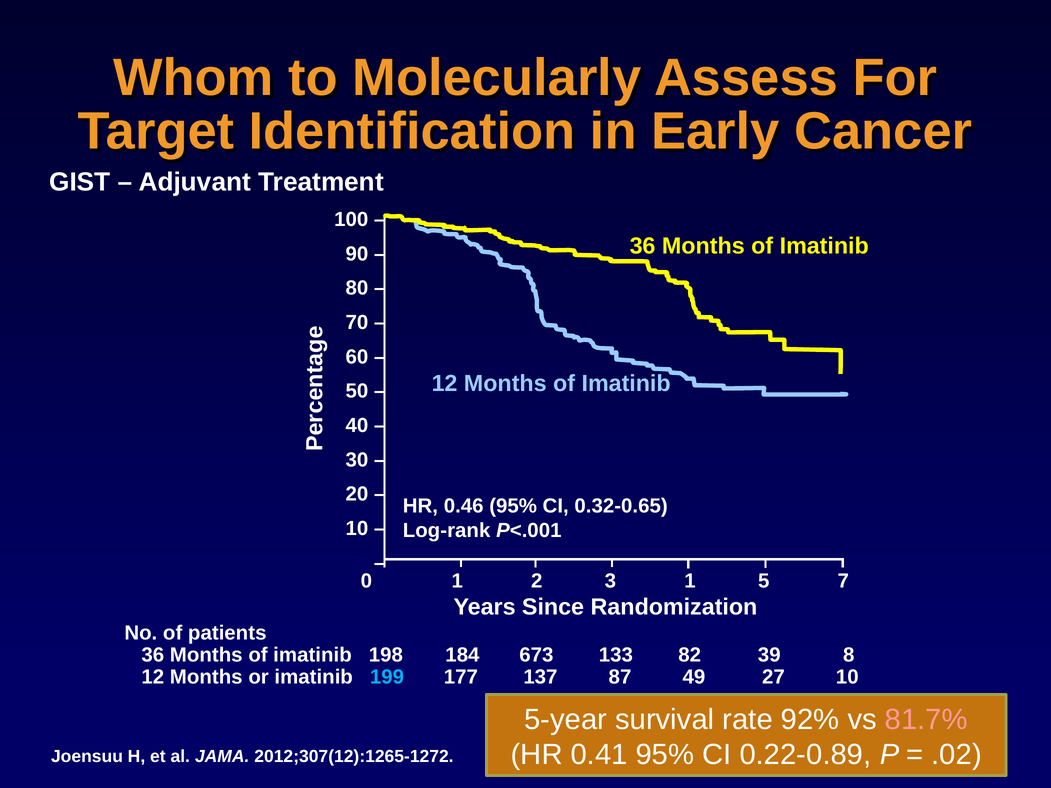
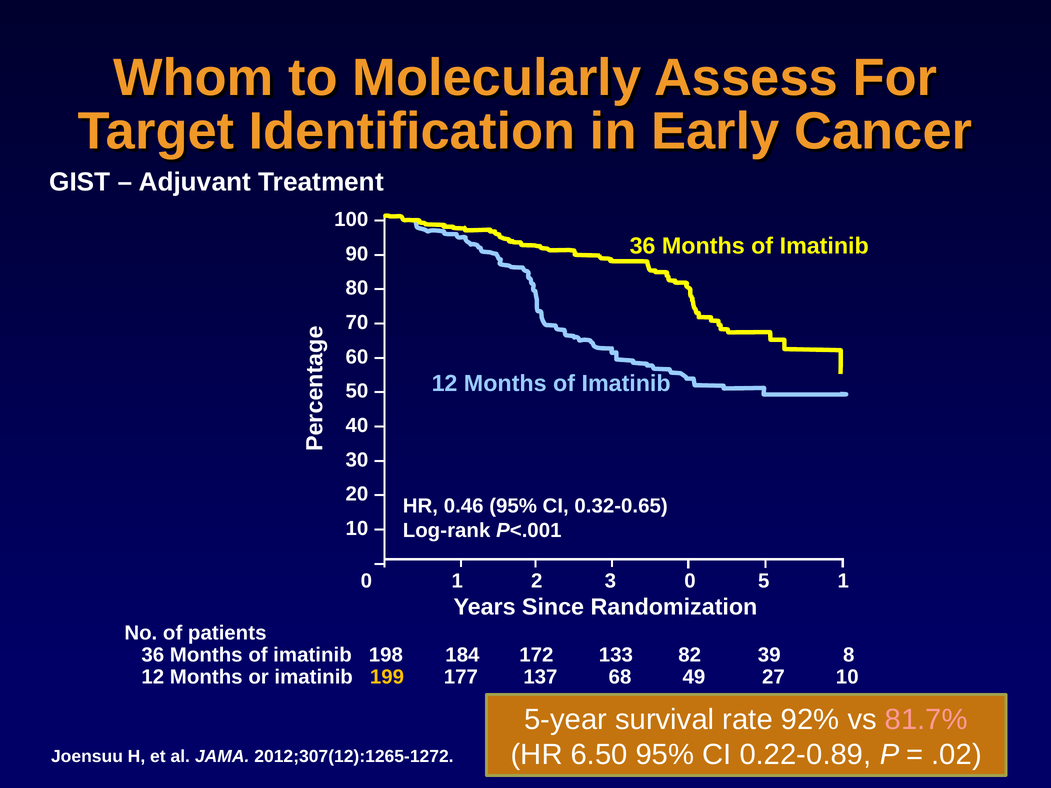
3 1: 1 -> 0 (690, 581)
5 7: 7 -> 1 (843, 581)
673: 673 -> 172 (536, 655)
199 colour: light blue -> yellow (387, 677)
87: 87 -> 68 (620, 677)
0.41: 0.41 -> 6.50 (599, 755)
